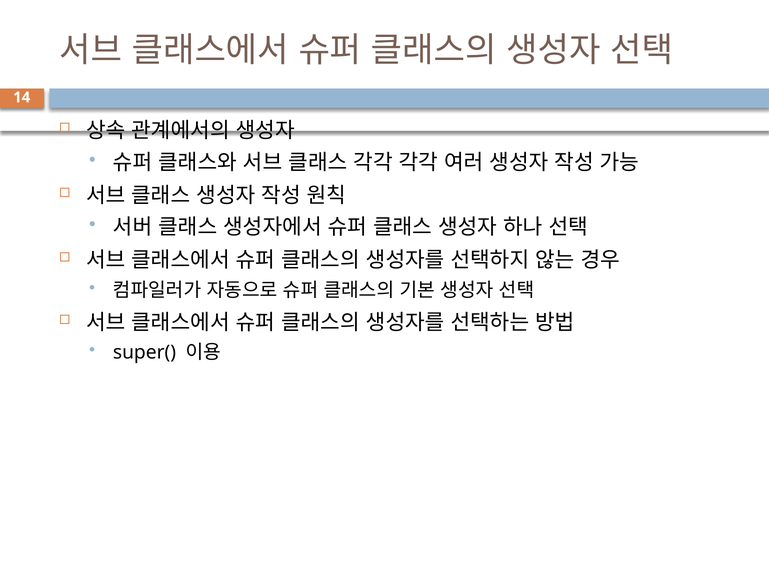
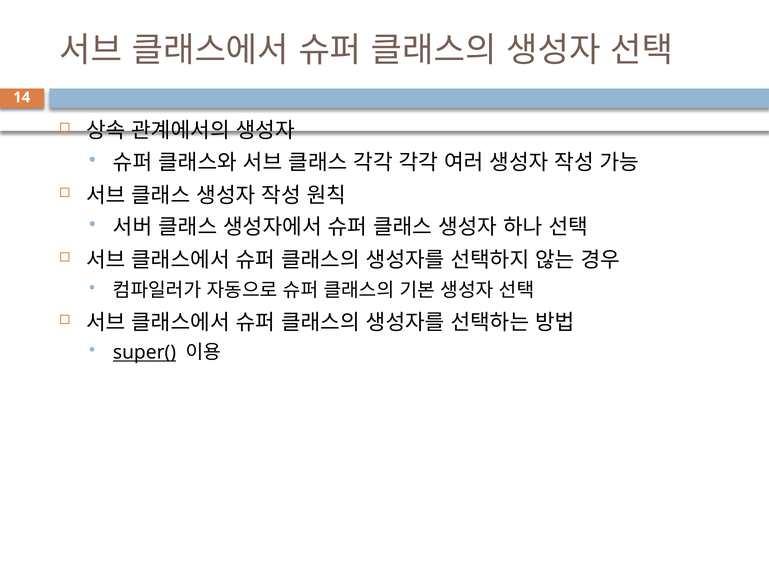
super( underline: none -> present (145, 352)
